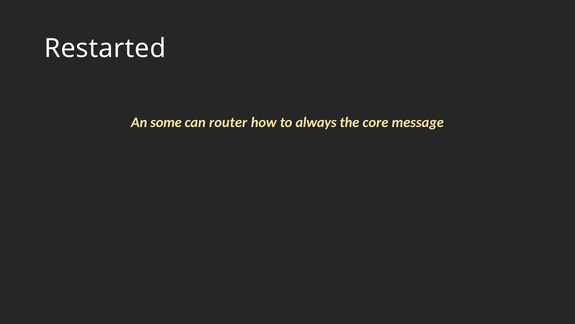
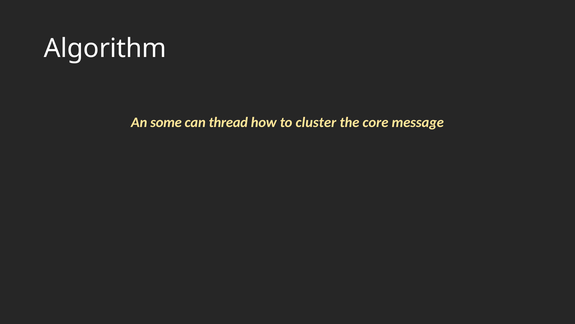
Restarted: Restarted -> Algorithm (105, 48)
router: router -> thread (228, 122)
always: always -> cluster (316, 122)
